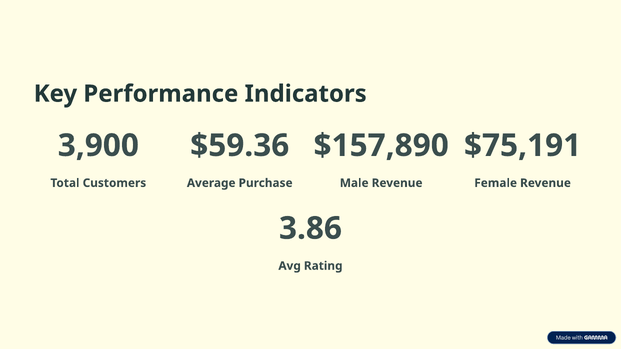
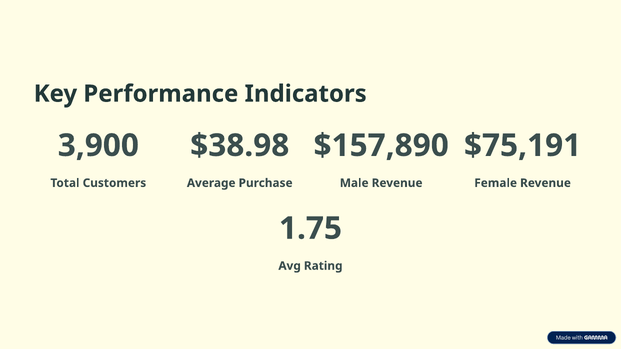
$59.36: $59.36 -> $38.98 (240, 146)
3.86: 3.86 -> 1.75 (310, 229)
